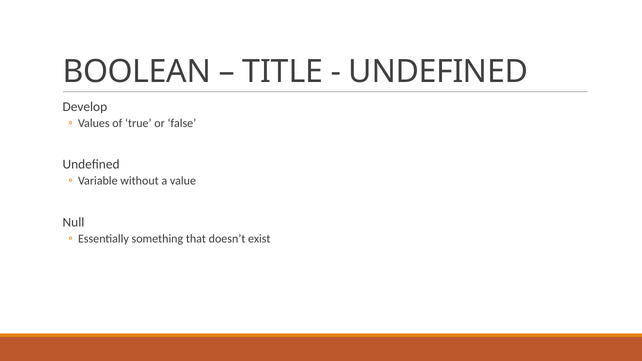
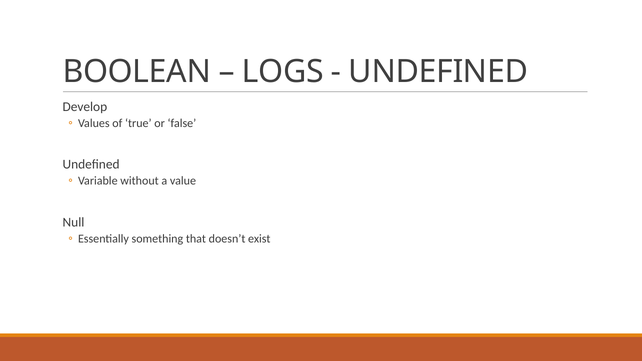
TITLE: TITLE -> LOGS (283, 72)
